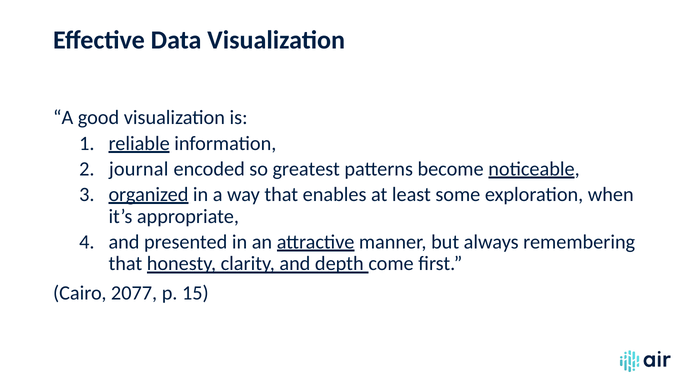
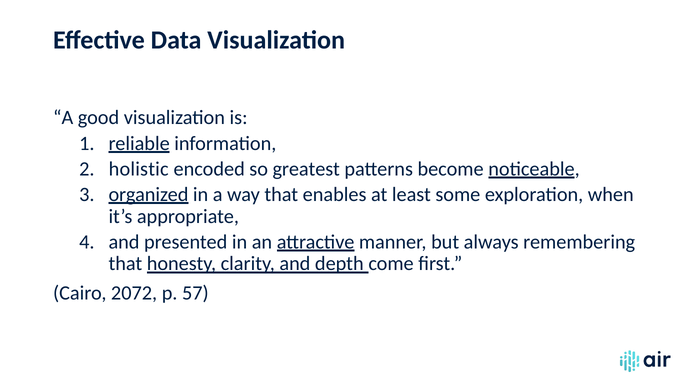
journal: journal -> holistic (139, 169)
2077: 2077 -> 2072 (134, 293)
15: 15 -> 57 (195, 293)
